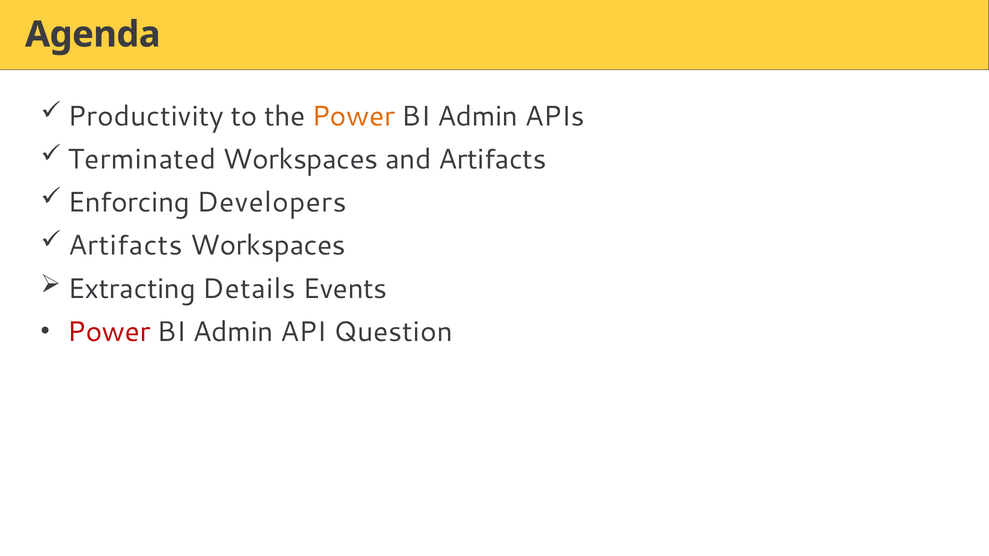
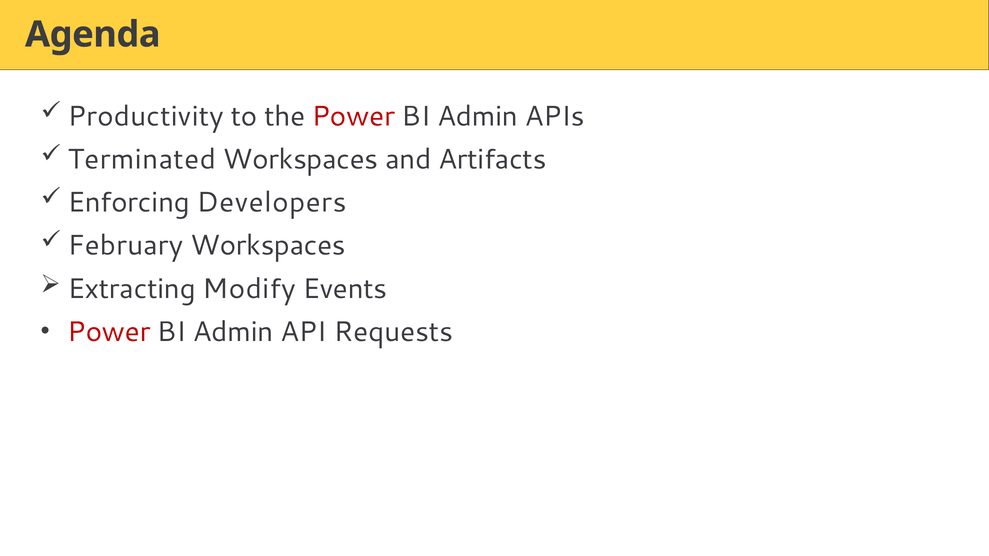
Power colour: orange -> red (354, 117)
Artifacts: Artifacts -> February (126, 246)
Details: Details -> Modify (249, 289)
Question: Question -> Requests (393, 332)
